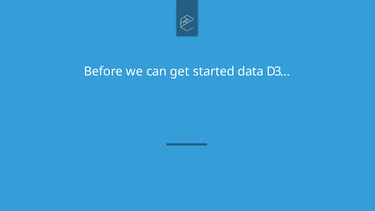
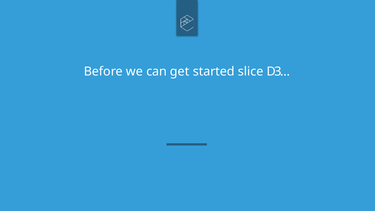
data: data -> slice (251, 72)
